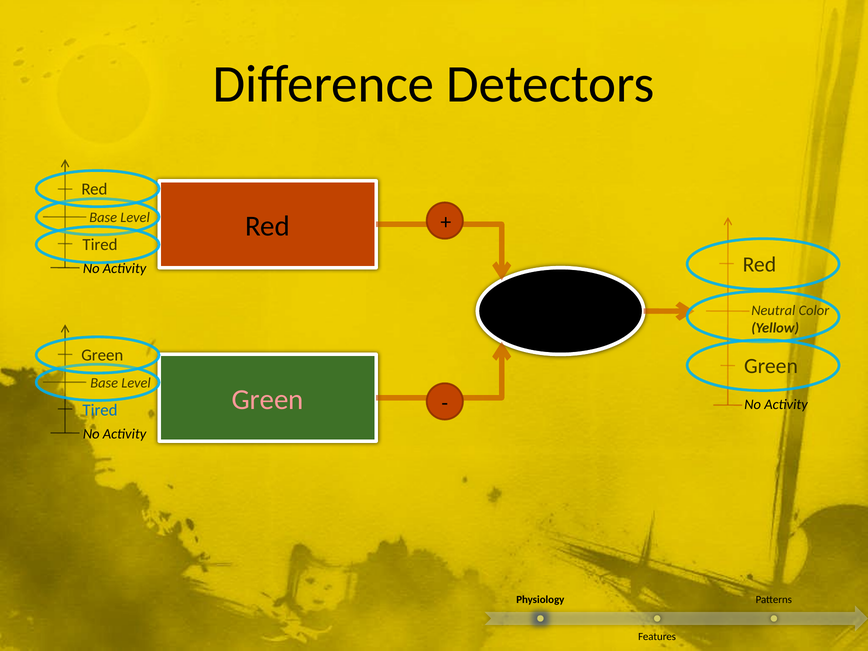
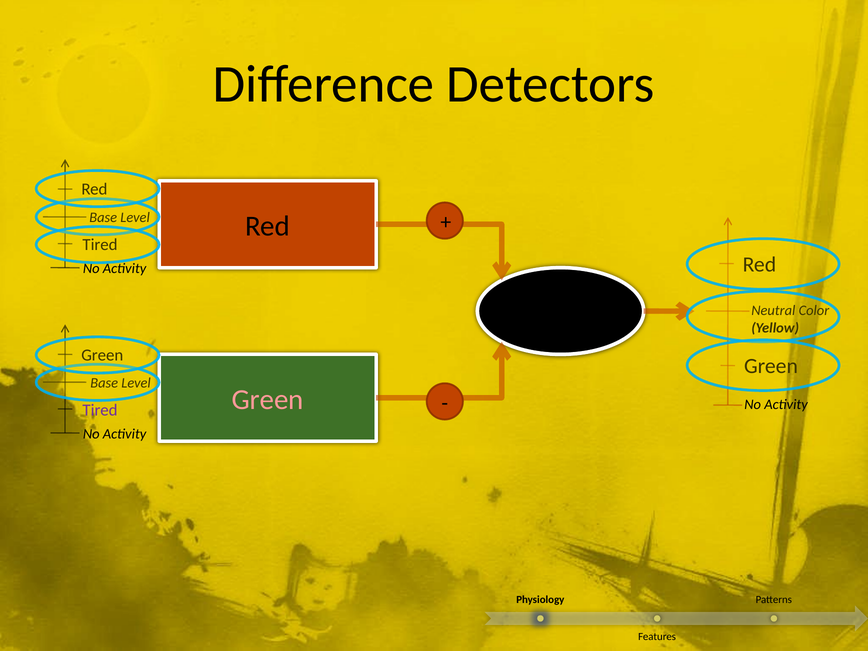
Tired colour: blue -> purple (100, 410)
